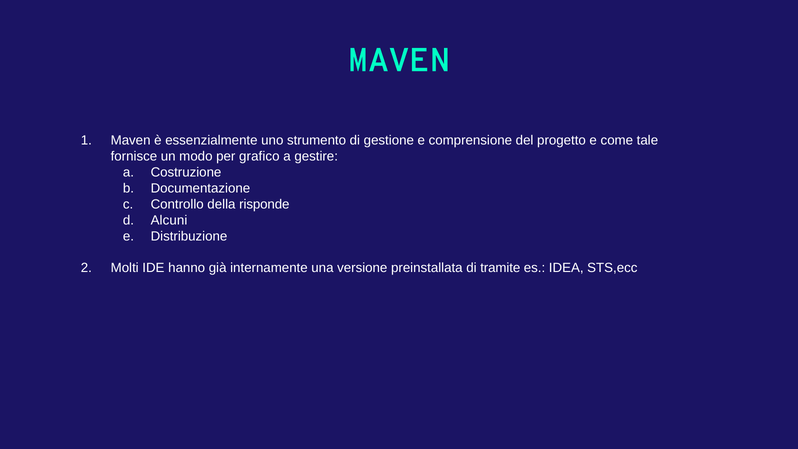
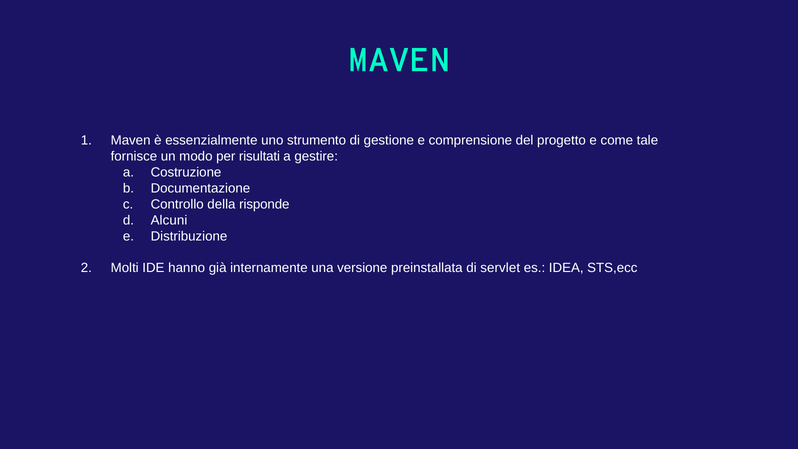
grafico: grafico -> risultati (259, 156)
tramite: tramite -> servlet (500, 268)
